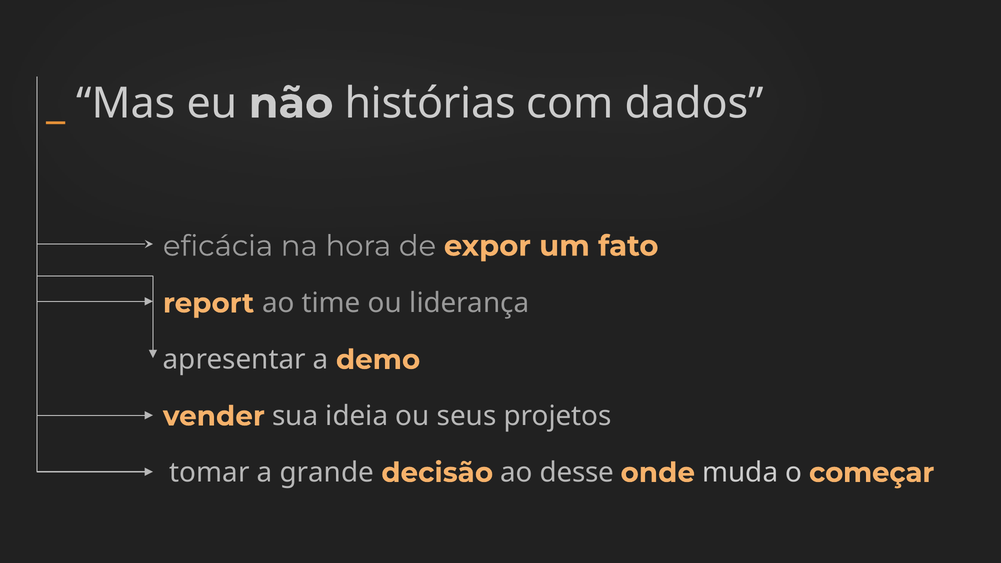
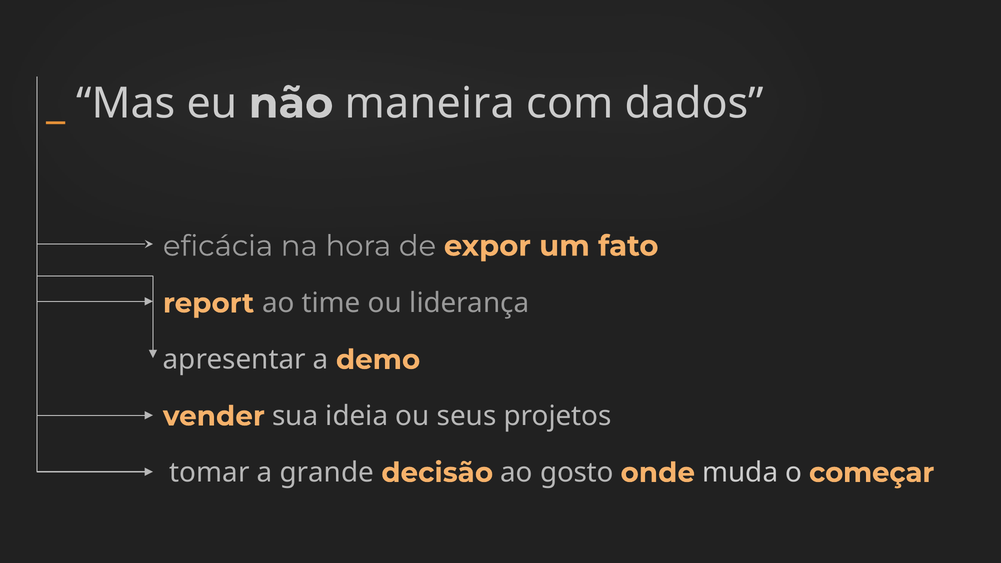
histórias: histórias -> maneira (430, 103)
desse: desse -> gosto (577, 473)
